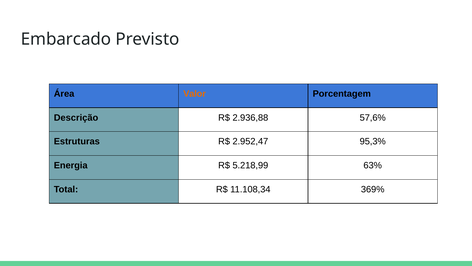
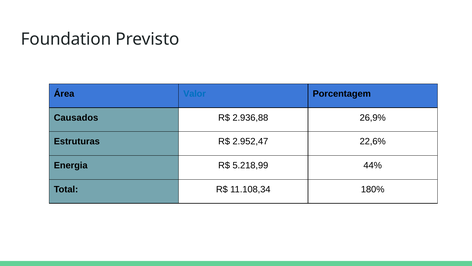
Embarcado: Embarcado -> Foundation (66, 39)
Valor colour: orange -> blue (195, 94)
Descrição: Descrição -> Causados (76, 117)
57,6%: 57,6% -> 26,9% (373, 117)
95,3%: 95,3% -> 22,6% (373, 141)
63%: 63% -> 44% (373, 165)
369%: 369% -> 180% (373, 189)
